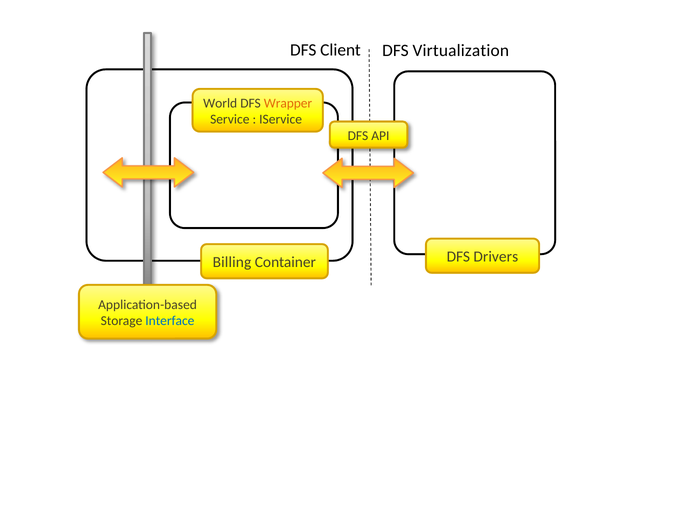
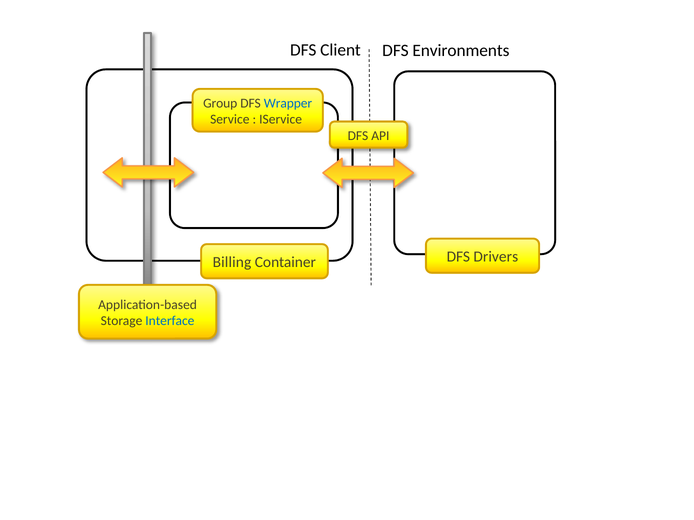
Virtualization: Virtualization -> Environments (461, 51)
World: World -> Group (220, 103)
Wrapper colour: orange -> blue (288, 103)
